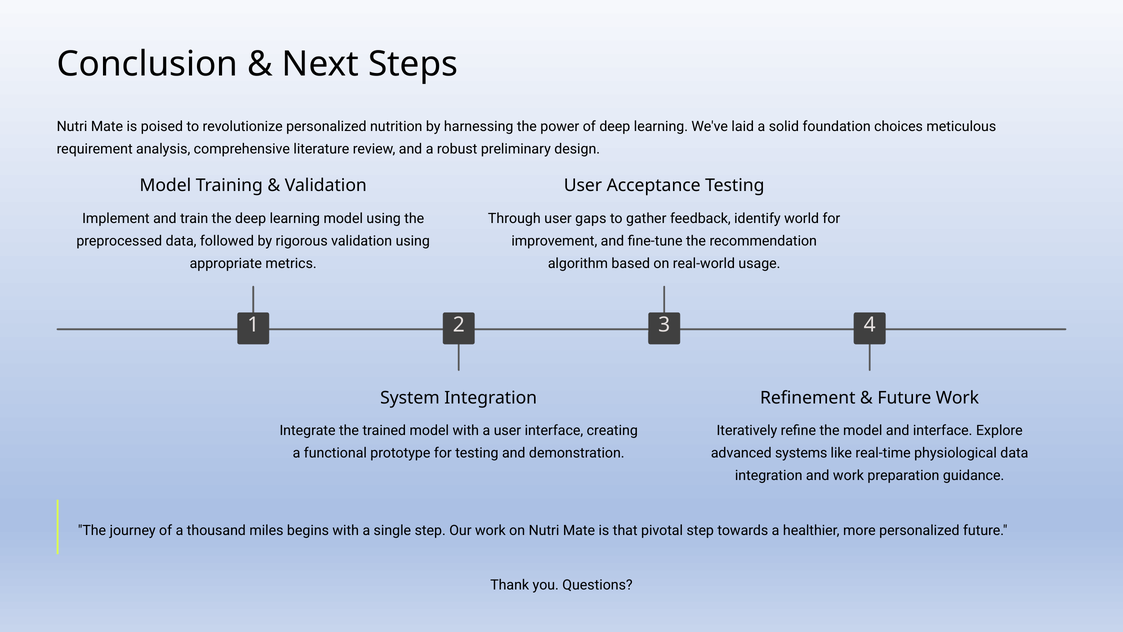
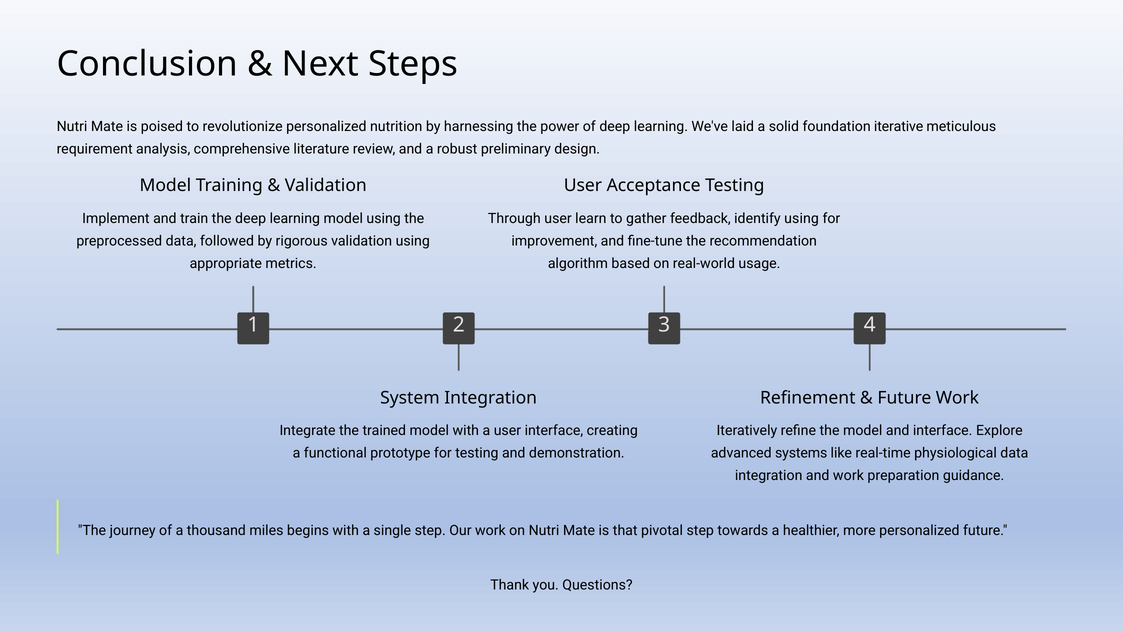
choices: choices -> iterative (899, 127)
gaps: gaps -> learn (591, 218)
identify world: world -> using (802, 218)
